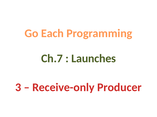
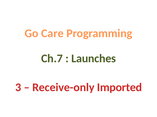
Each: Each -> Care (52, 34)
Producer: Producer -> Imported (120, 88)
